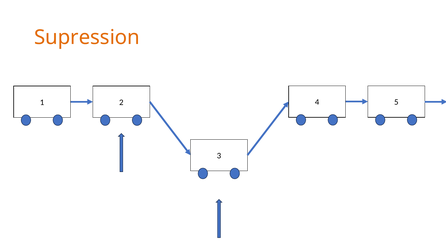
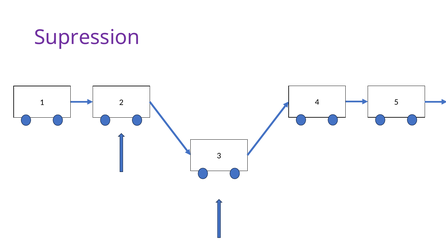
Supression colour: orange -> purple (87, 37)
